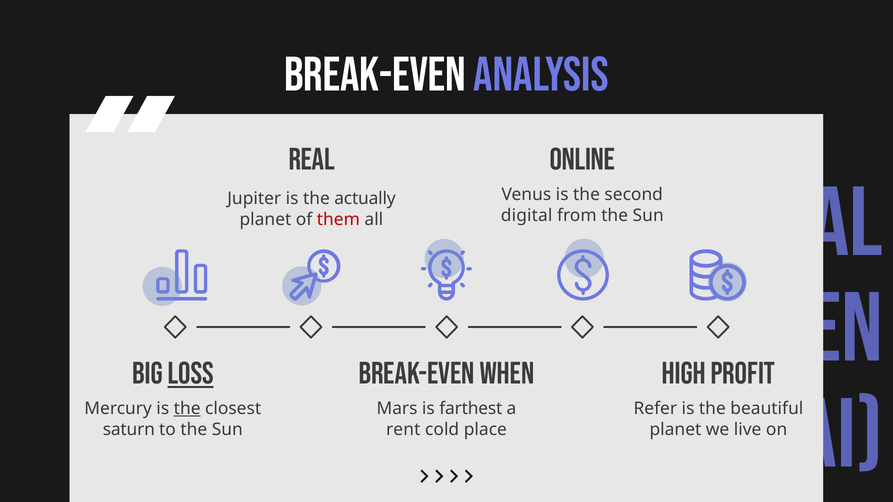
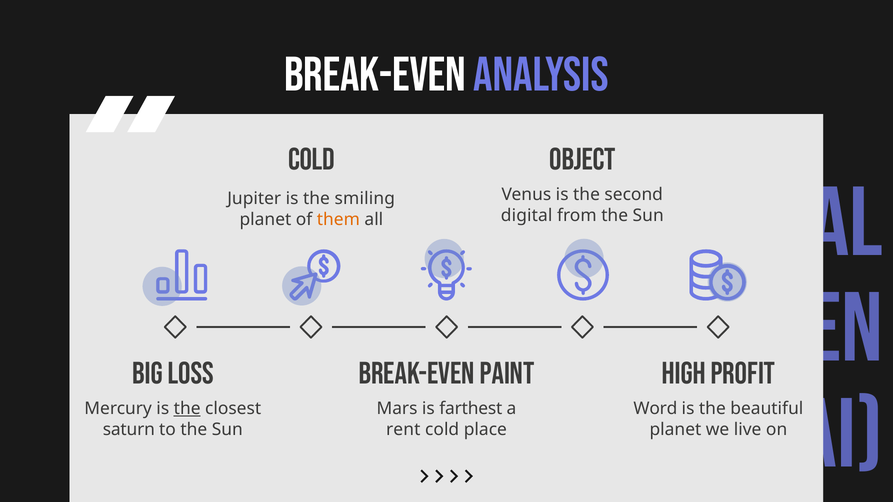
REAL: REAL -> COLD (312, 159)
ONLINE: ONLINE -> OBJECT (582, 160)
actually: actually -> smiling (365, 199)
them colour: red -> orange (338, 219)
LOSS underline: present -> none (191, 374)
WHEN: WHEN -> PAINT (507, 374)
Refer: Refer -> Word (655, 409)
